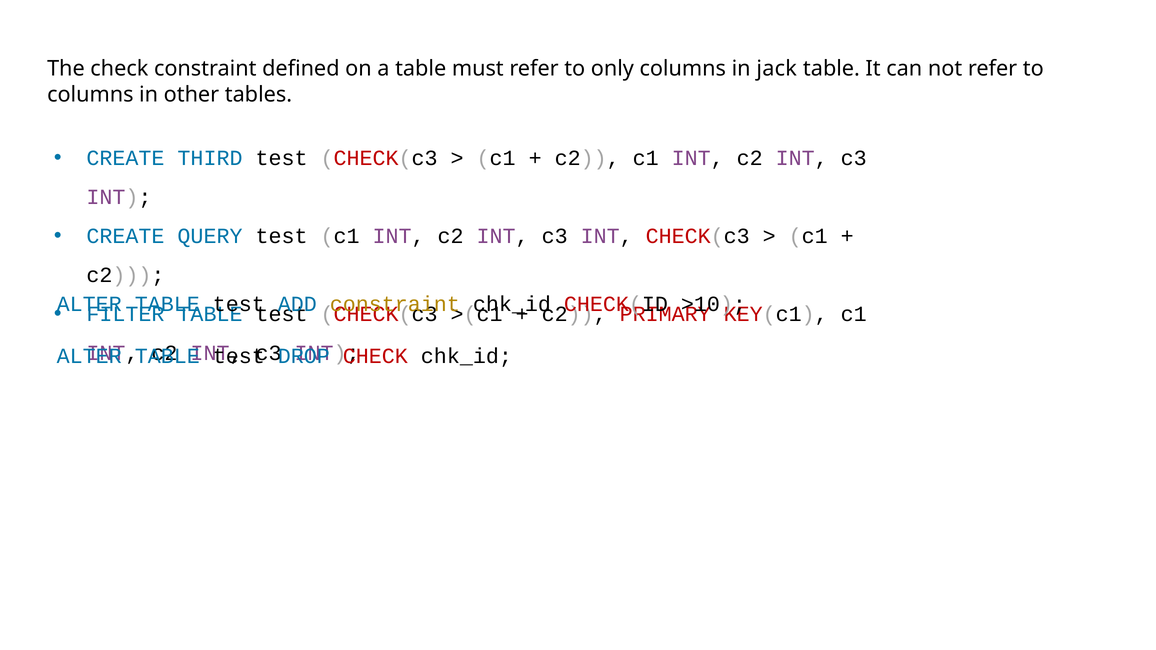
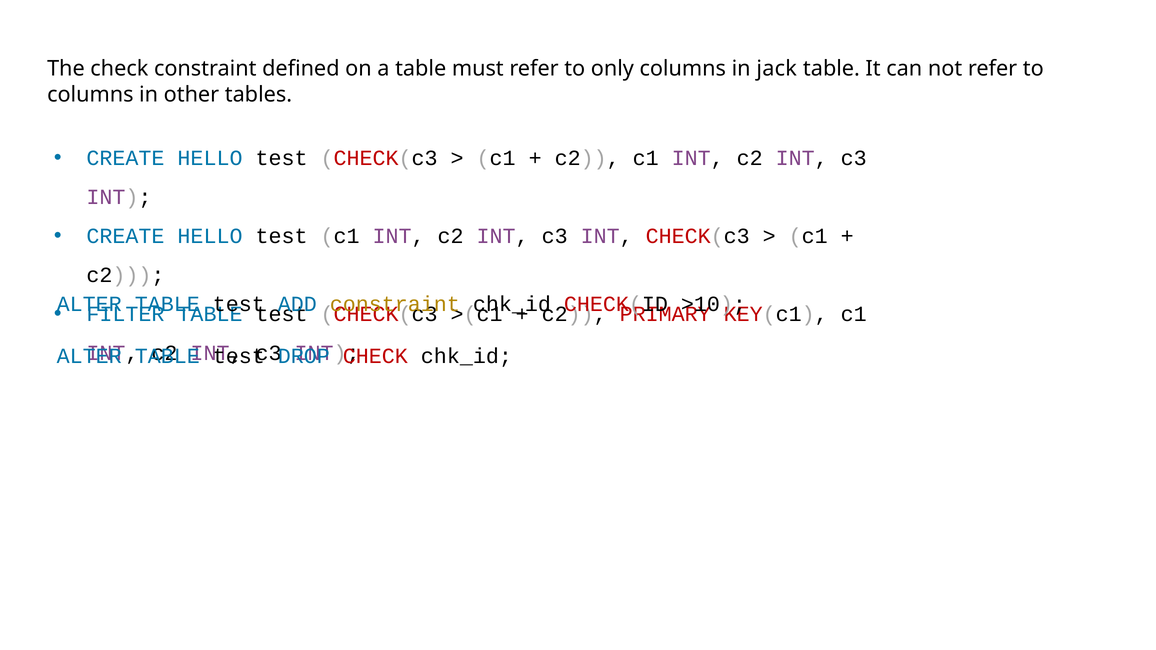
THIRD: THIRD -> HELLO (210, 158)
QUERY: QUERY -> HELLO (210, 236)
